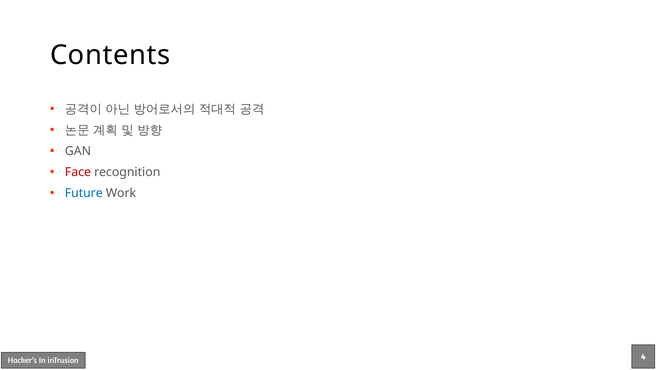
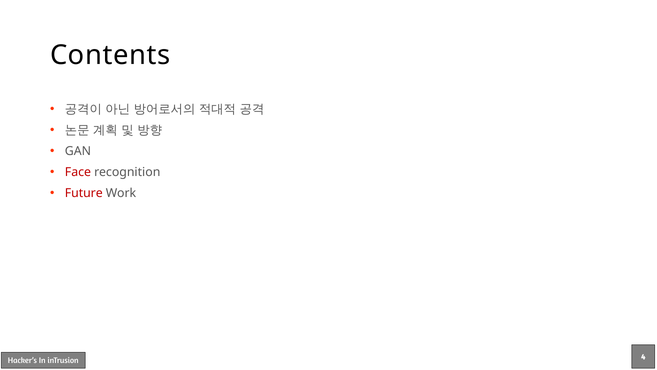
Future colour: blue -> red (84, 193)
